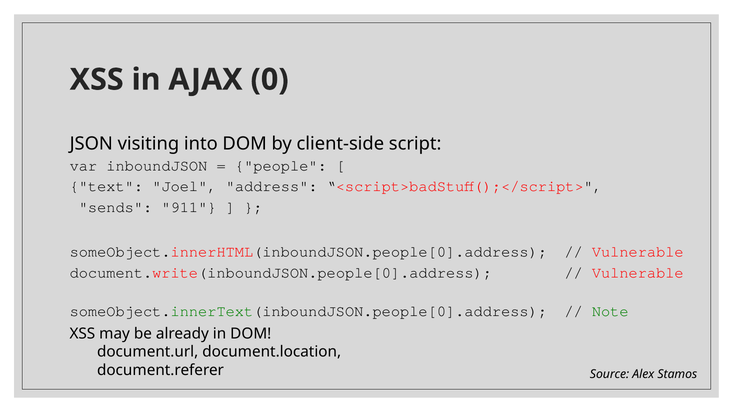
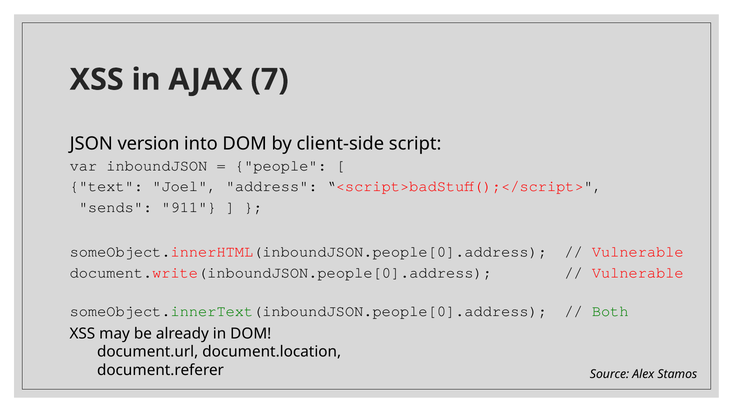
0: 0 -> 7 (270, 80)
visiting: visiting -> version (149, 144)
Note: Note -> Both (610, 312)
